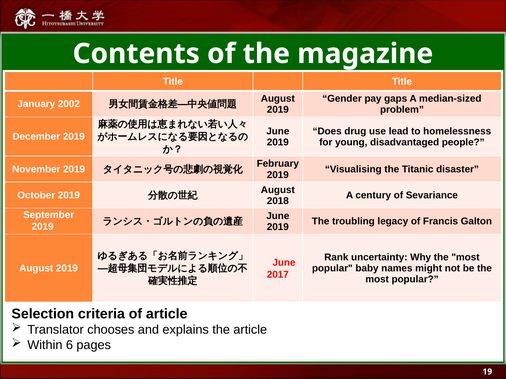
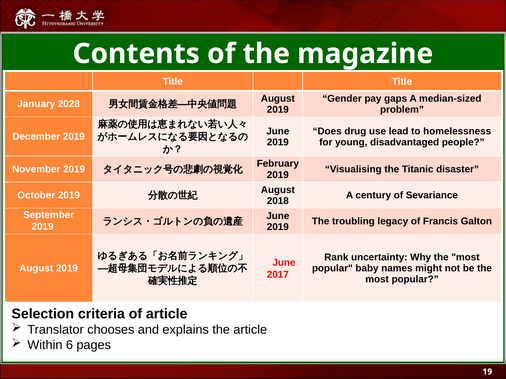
2002: 2002 -> 2028 (69, 104)
